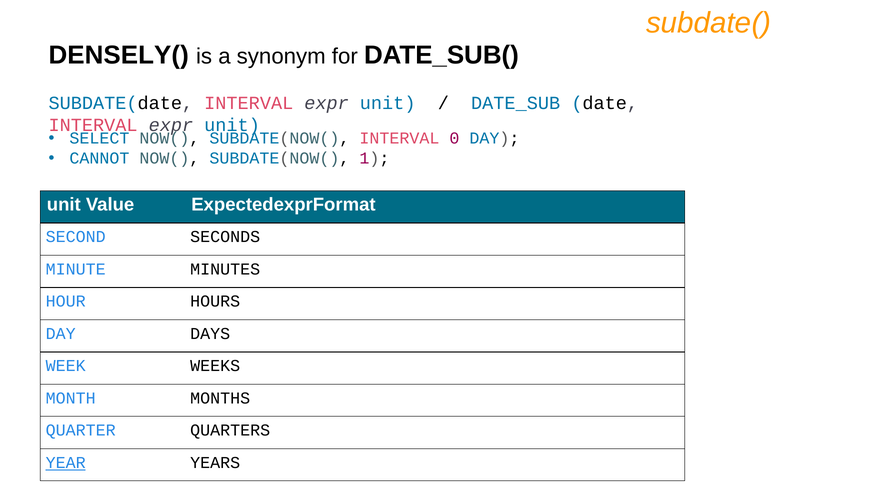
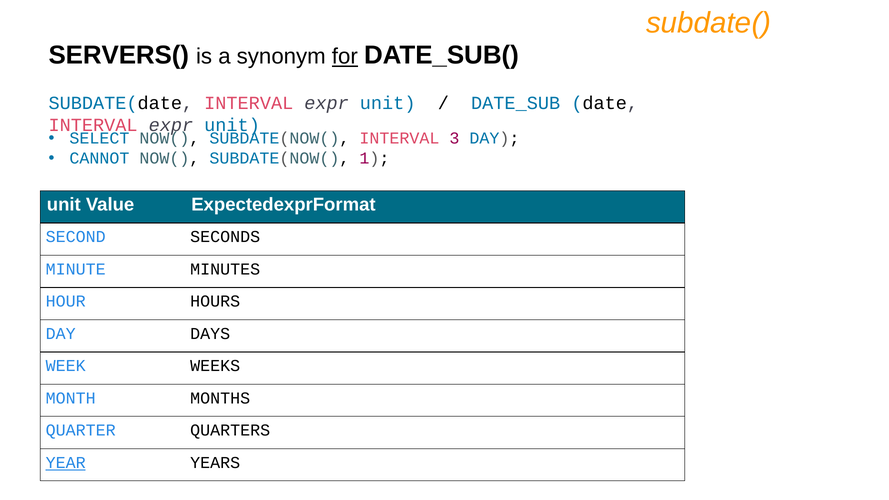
DENSELY(: DENSELY( -> SERVERS( (119, 55)
for underline: none -> present (345, 57)
0: 0 -> 3 (454, 138)
